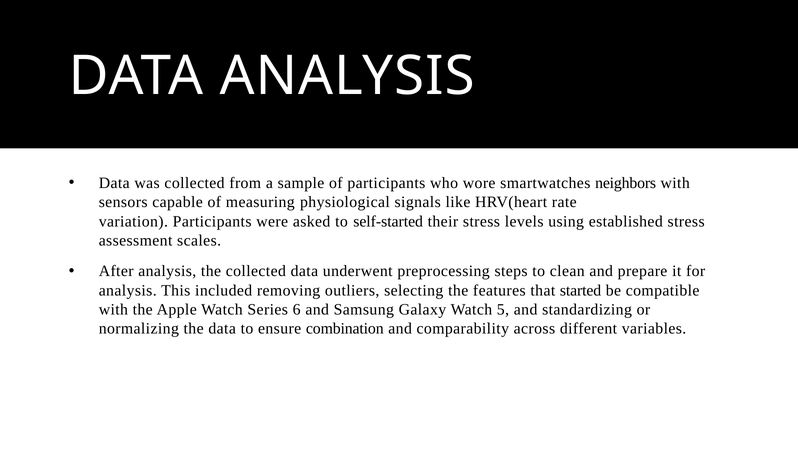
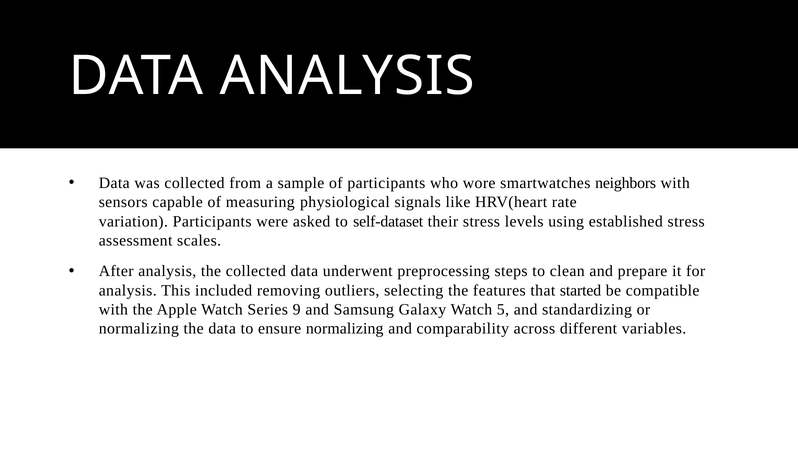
self-started: self-started -> self-dataset (388, 221)
6: 6 -> 9 (297, 309)
ensure combination: combination -> normalizing (345, 329)
